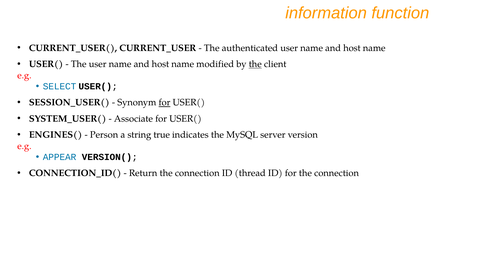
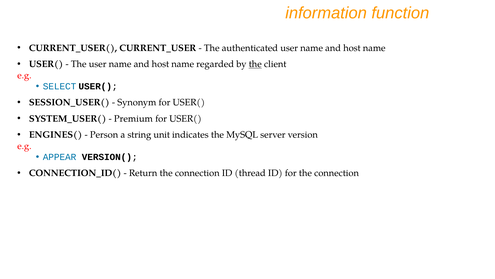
modified: modified -> regarded (215, 64)
for underline: present -> none (164, 102)
Associate: Associate -> Premium (133, 118)
true: true -> unit (162, 135)
